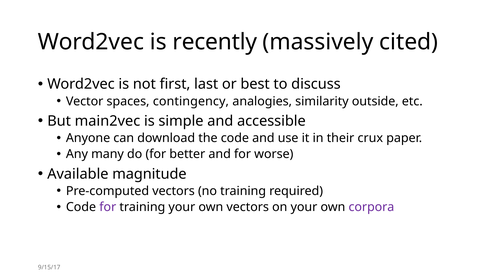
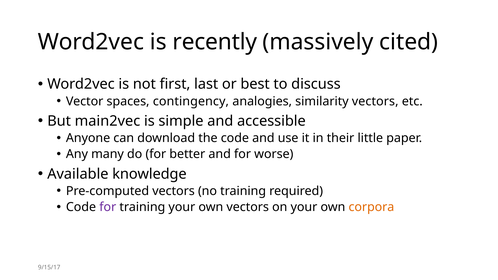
similarity outside: outside -> vectors (375, 101)
crux: crux -> little (370, 138)
magnitude: magnitude -> knowledge (149, 174)
corpora colour: purple -> orange (371, 207)
